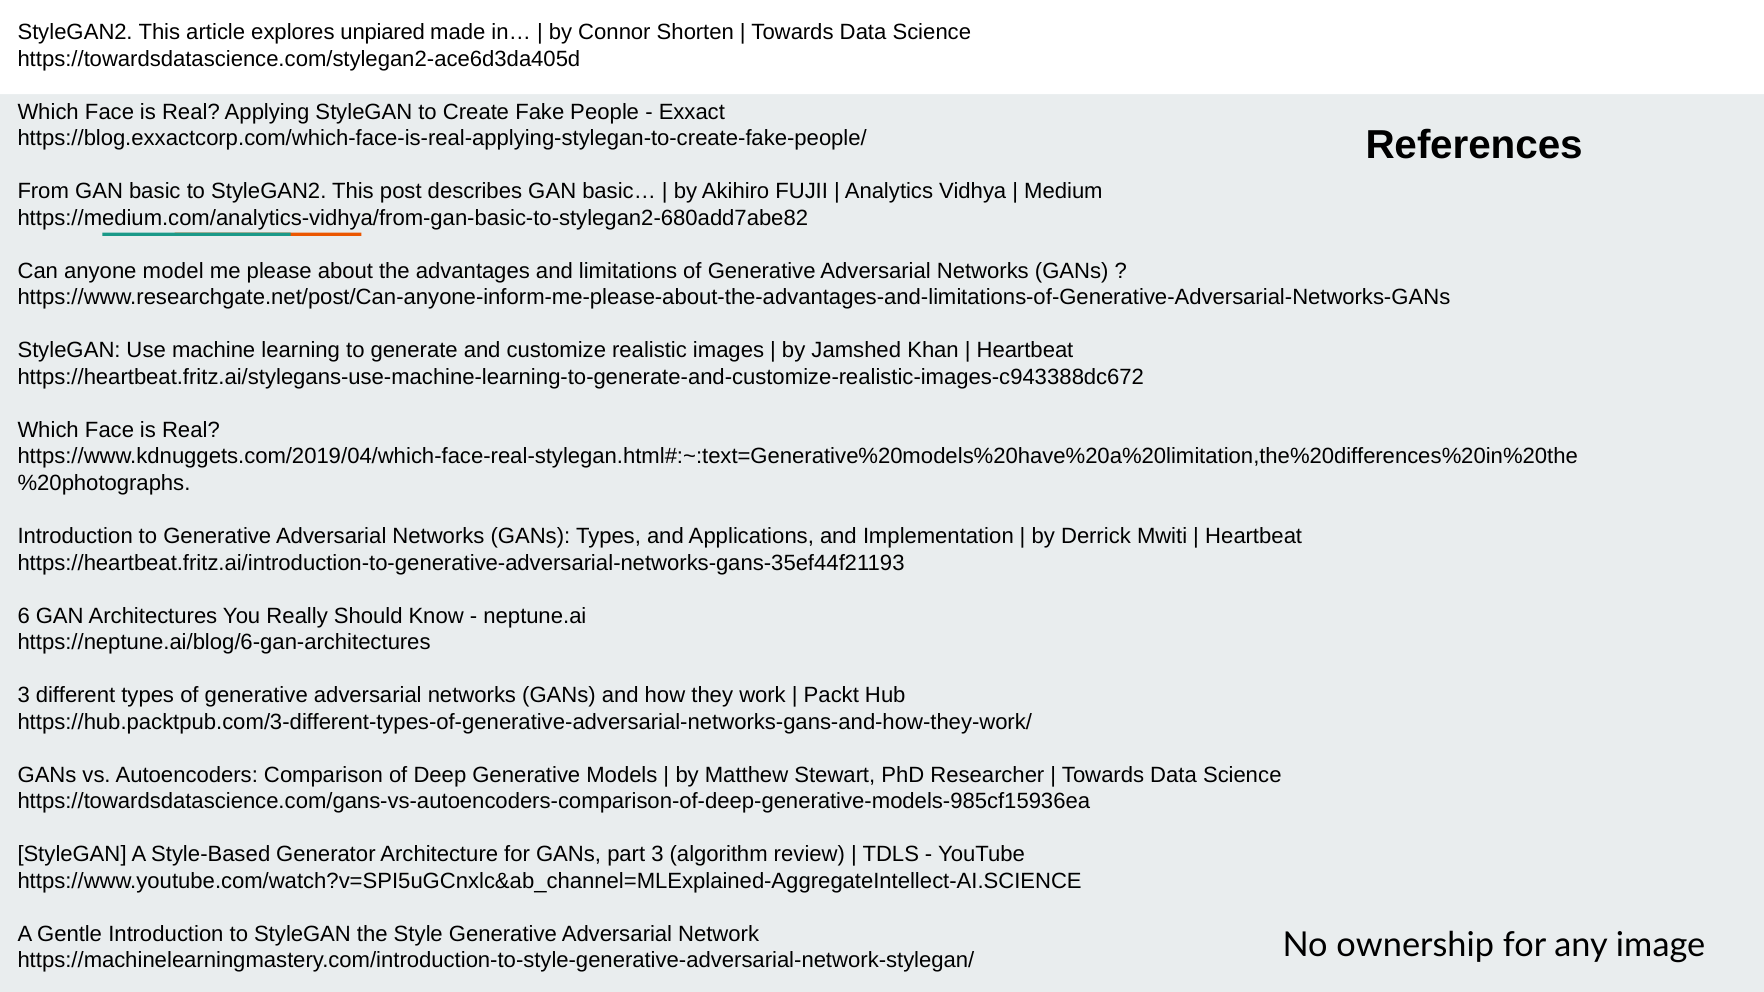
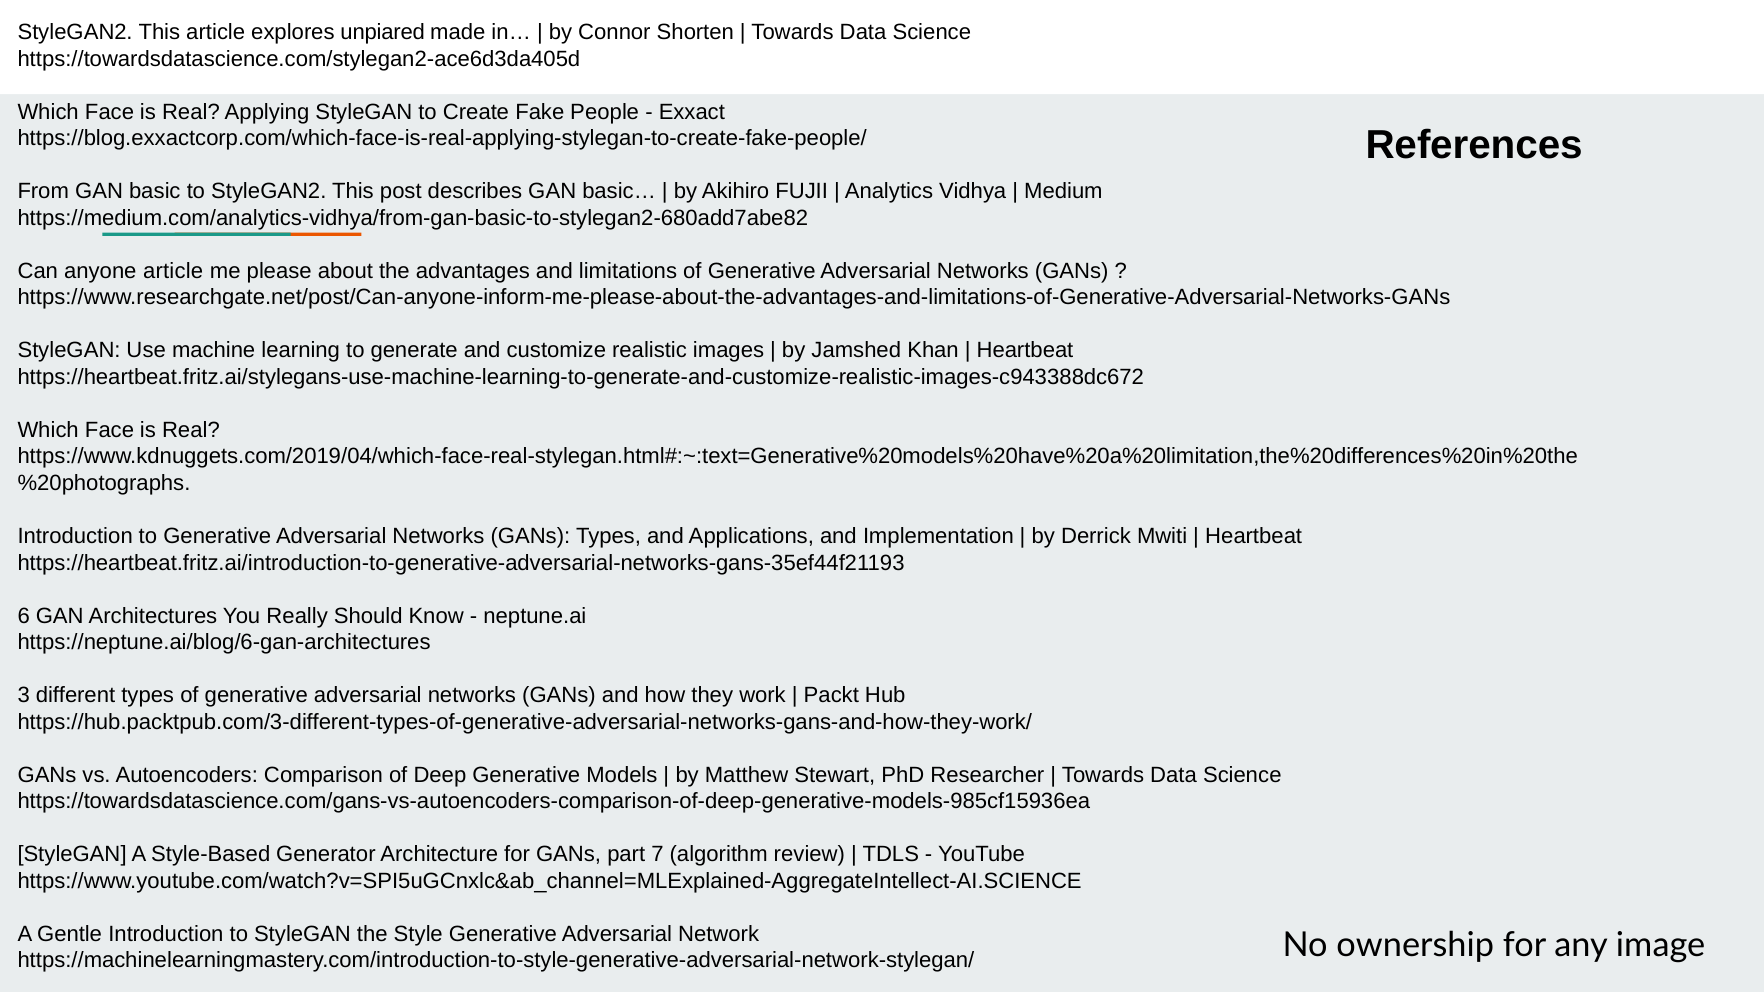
anyone model: model -> article (173, 271)
part 3: 3 -> 7 (658, 855)
